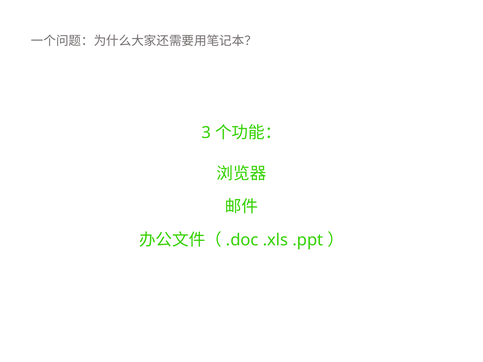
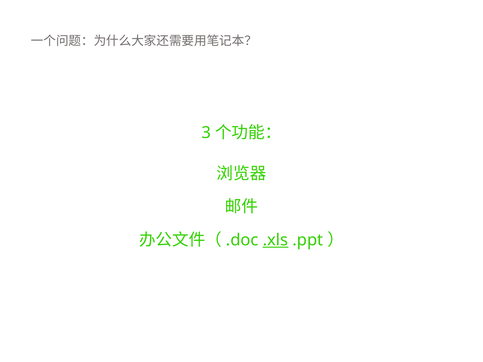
.xls underline: none -> present (275, 240)
